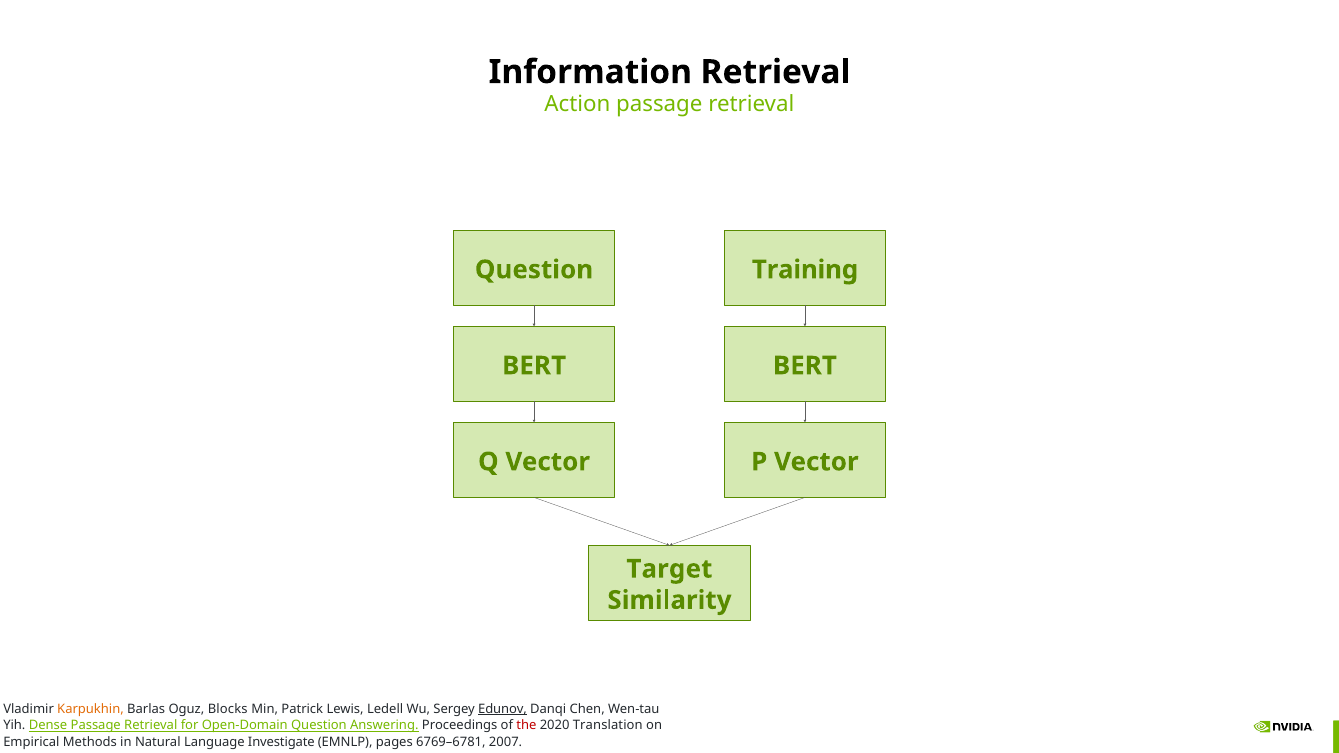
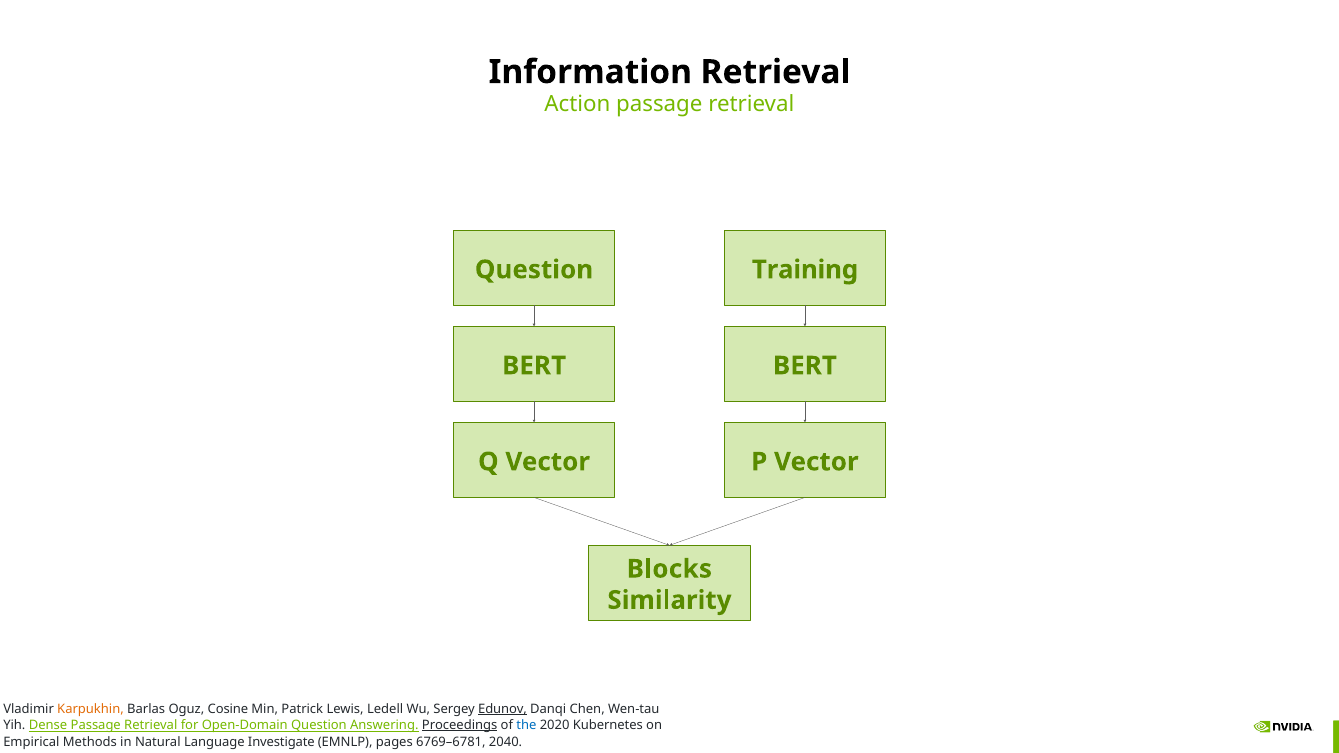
Target: Target -> Blocks (669, 569)
Blocks: Blocks -> Cosine (228, 709)
Proceedings underline: none -> present (460, 725)
the colour: red -> blue (526, 725)
Translation: Translation -> Kubernetes (608, 725)
2007: 2007 -> 2040 (506, 743)
